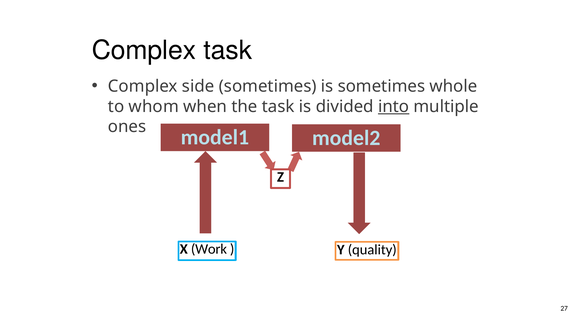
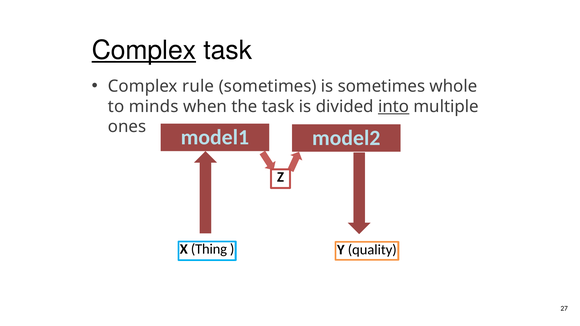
Complex underline: none -> present (144, 50)
side: side -> rule (198, 86)
whom: whom -> minds (154, 107)
Work: Work -> Thing (209, 249)
